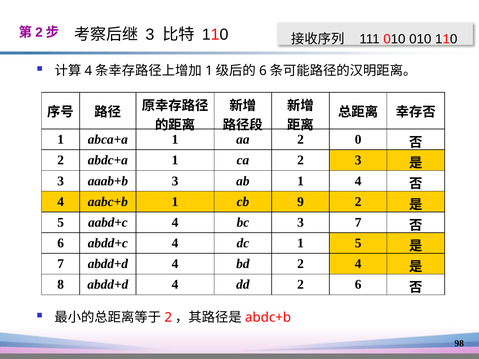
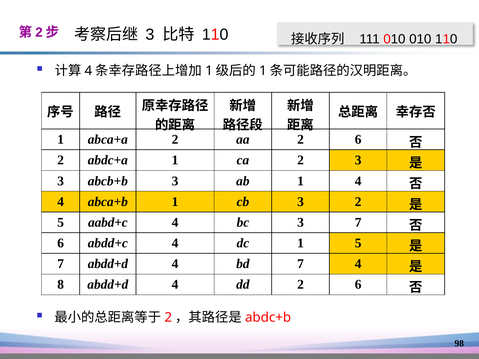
6: 6 -> 1 (263, 71)
abca+a 1: 1 -> 2 (175, 140)
aa 2 0: 0 -> 6 (358, 140)
aaab+b: aaab+b -> abcb+b (108, 181)
aabc+b: aabc+b -> abca+b (108, 202)
cb 9: 9 -> 3 (301, 202)
bd 2: 2 -> 7 (301, 264)
